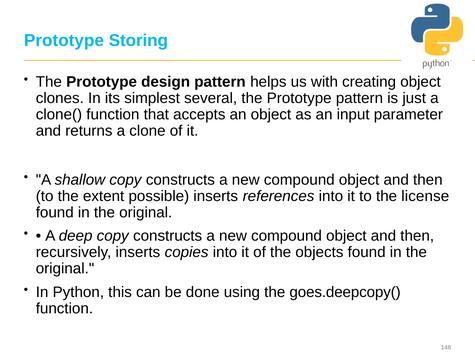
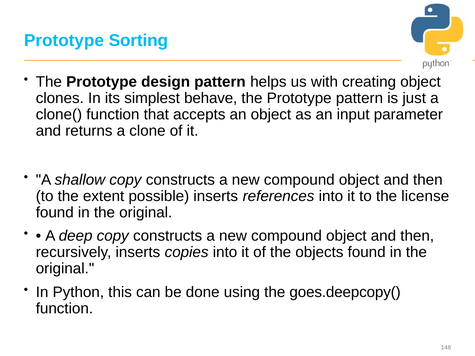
Storing: Storing -> Sorting (138, 41)
several: several -> behave (211, 98)
